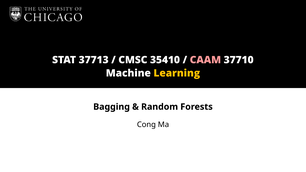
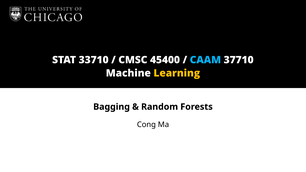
37713: 37713 -> 33710 (94, 60)
35410: 35410 -> 45400 (165, 60)
CAAM colour: pink -> light blue (205, 60)
